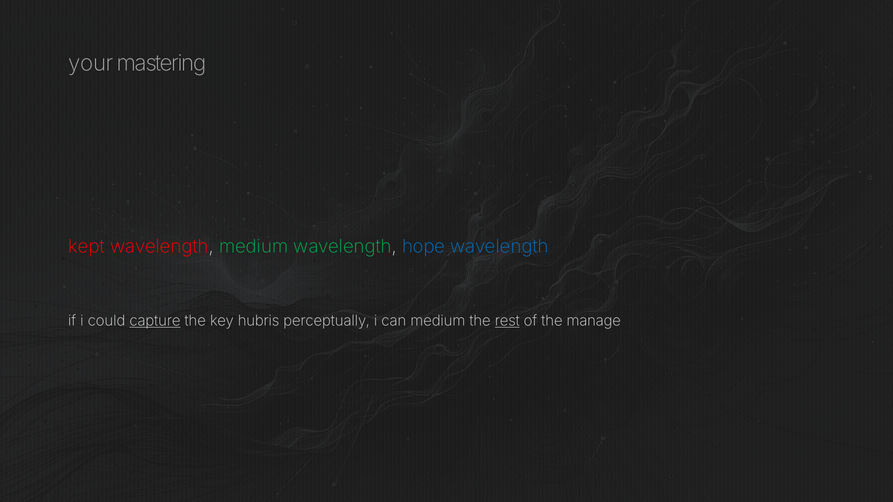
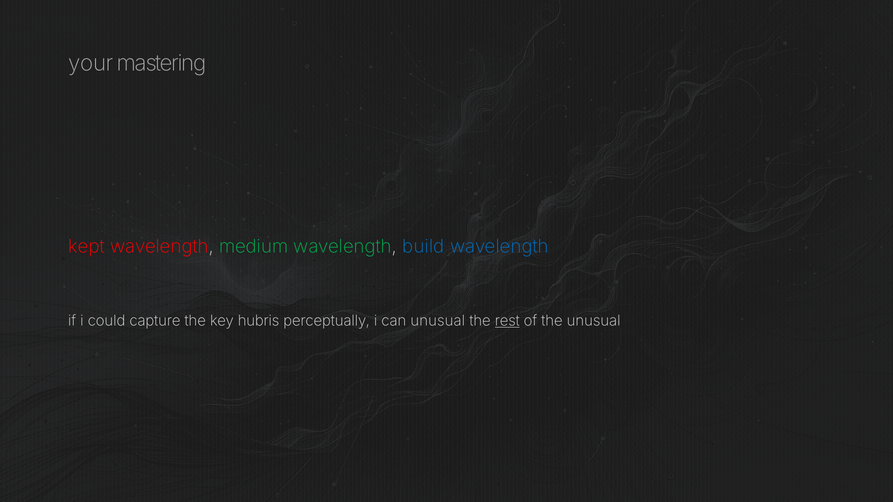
hope: hope -> build (423, 247)
capture underline: present -> none (155, 321)
can medium: medium -> unusual (438, 321)
the manage: manage -> unusual (594, 321)
